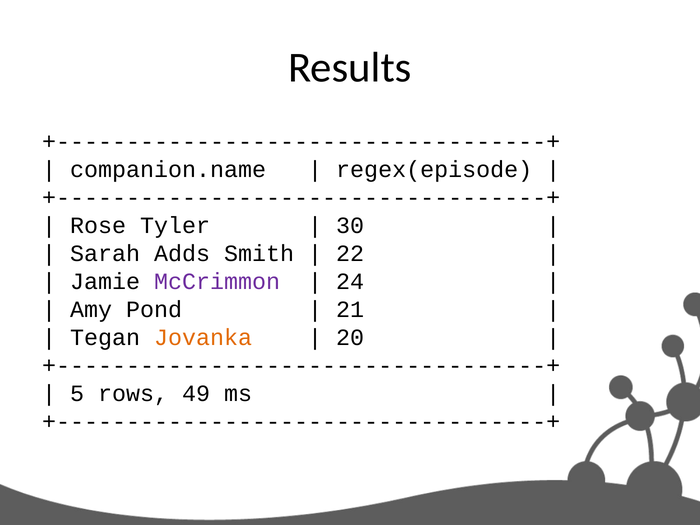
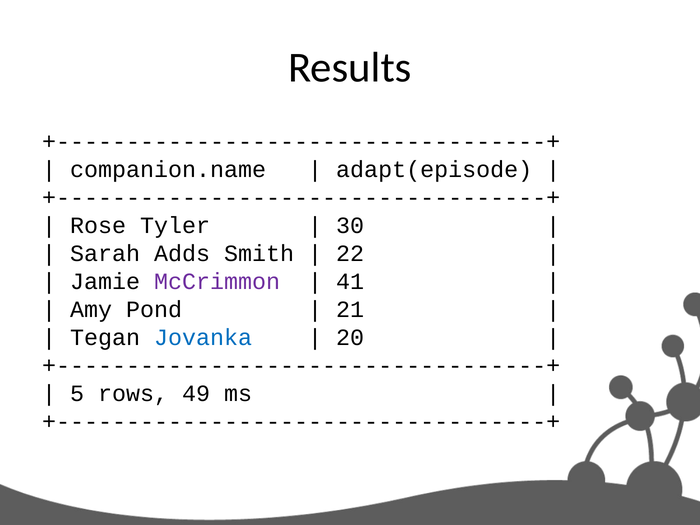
regex(episode: regex(episode -> adapt(episode (434, 170)
24: 24 -> 41 (350, 282)
Jovanka colour: orange -> blue (203, 338)
